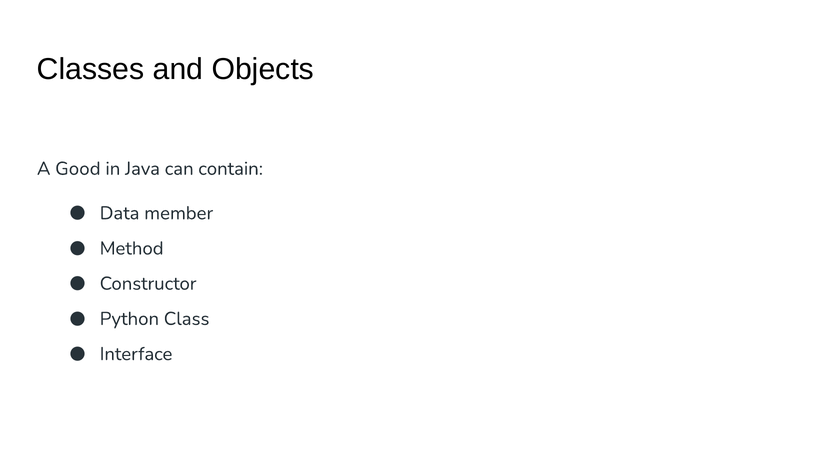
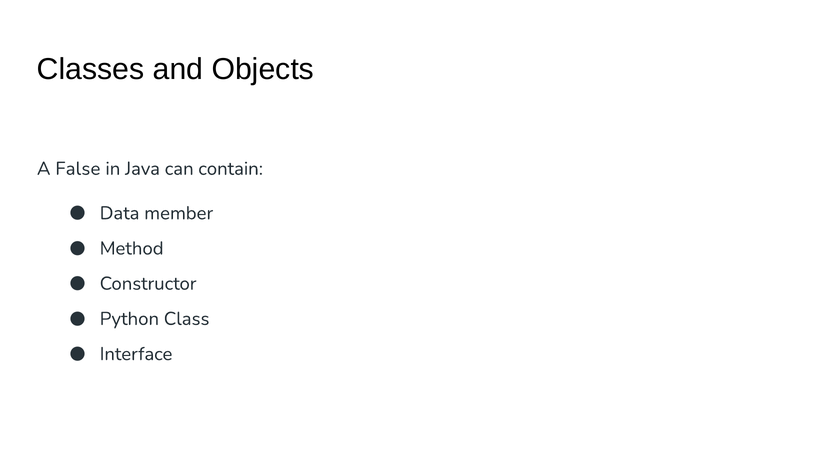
Good: Good -> False (78, 169)
